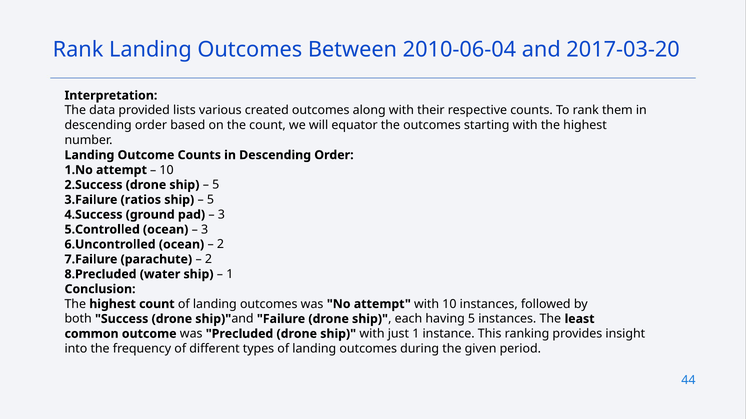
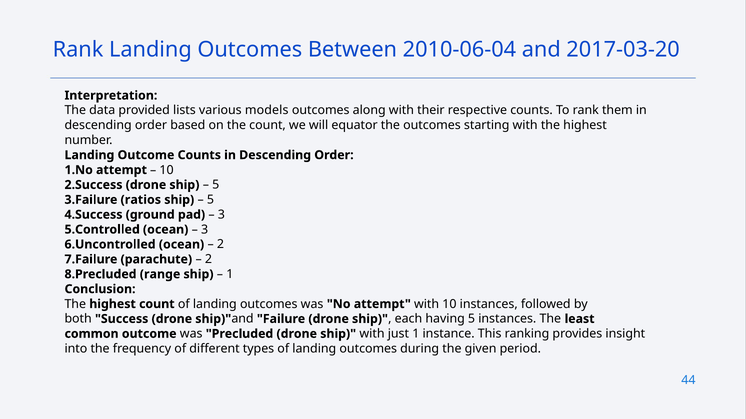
created: created -> models (267, 111)
water: water -> range (160, 275)
